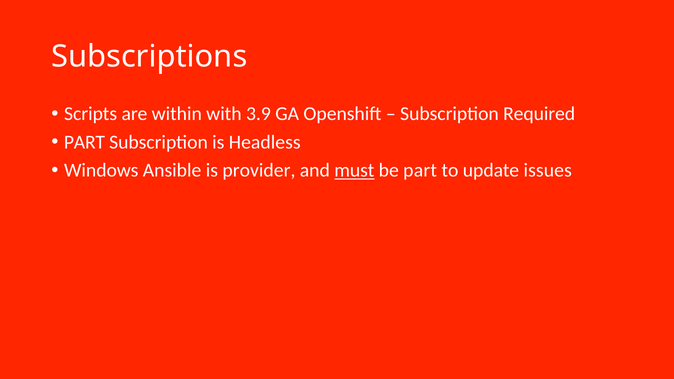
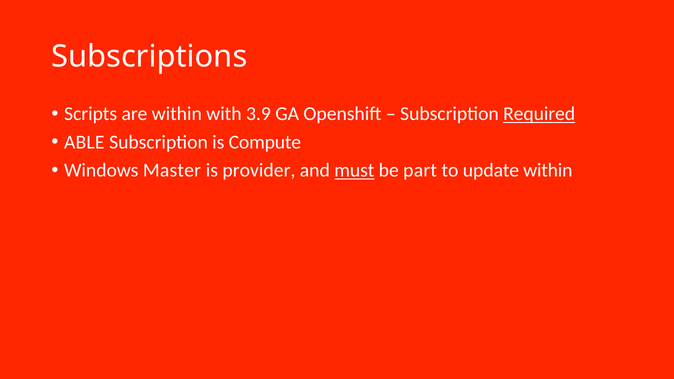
Required underline: none -> present (539, 114)
PART: PART -> ABLE (84, 142)
Headless: Headless -> Compute (265, 142)
Ansible: Ansible -> Master (172, 170)
update issues: issues -> within (548, 170)
